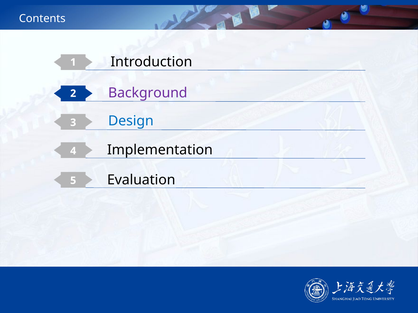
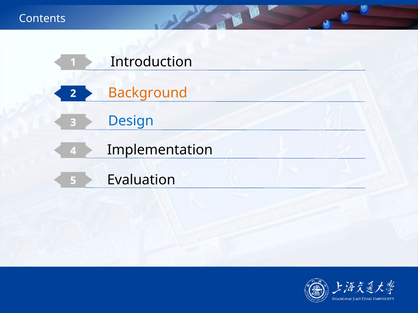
Background colour: purple -> orange (148, 93)
